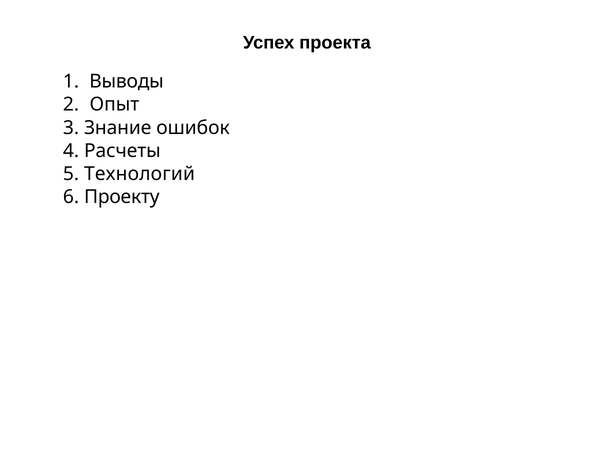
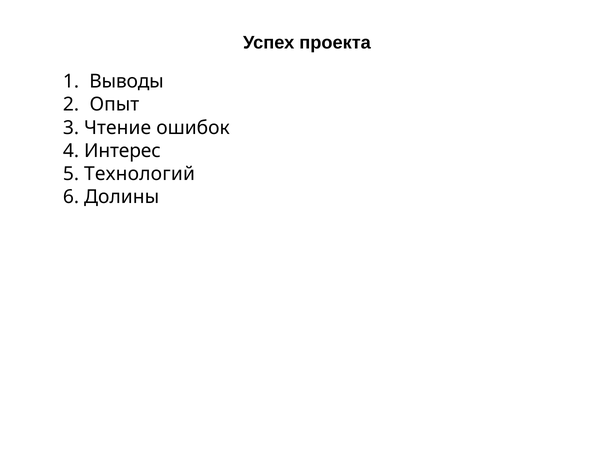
Знание: Знание -> Чтение (118, 128)
Расчеты: Расчеты -> Интерес (122, 151)
Проекту: Проекту -> Долины (122, 197)
